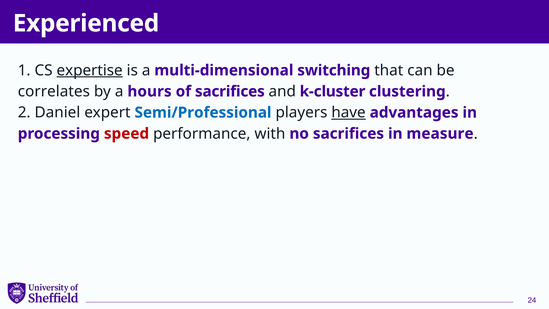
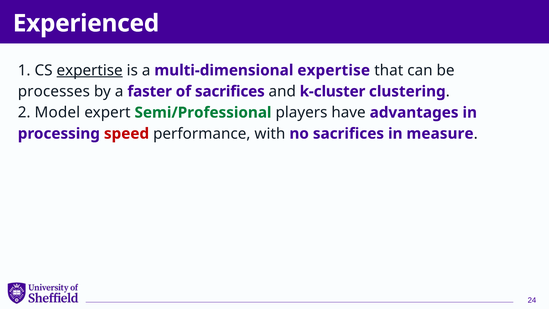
multi-dimensional switching: switching -> expertise (334, 70)
correlates: correlates -> processes (54, 91)
hours: hours -> faster (150, 91)
Daniel: Daniel -> Model (57, 112)
Semi/Professional colour: blue -> green (203, 112)
have underline: present -> none (349, 112)
